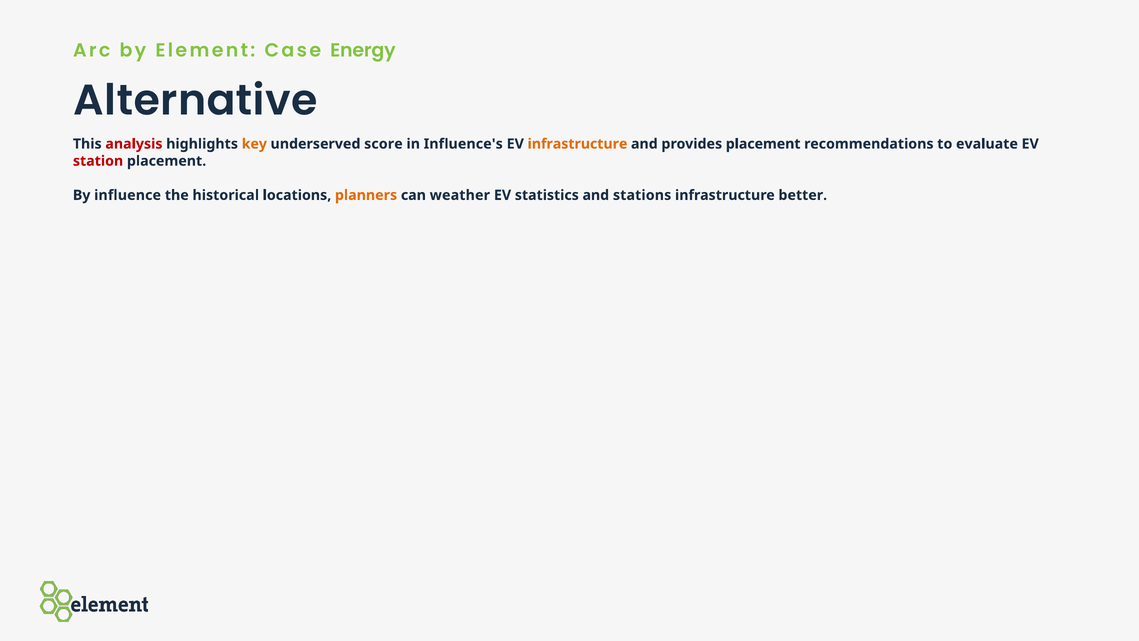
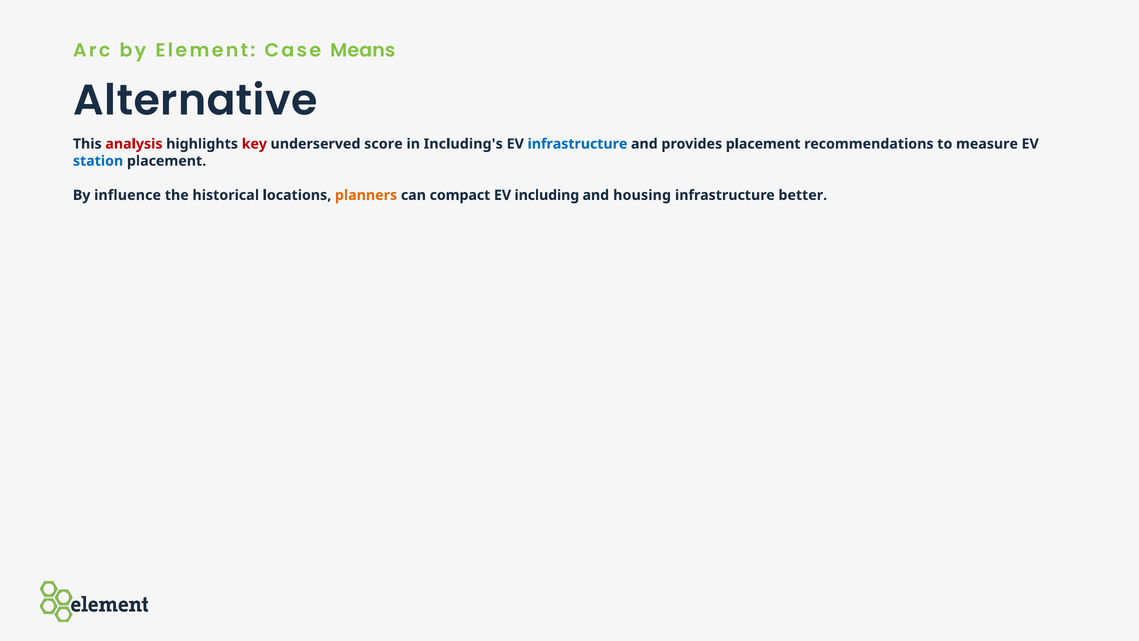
Energy: Energy -> Means (363, 50)
key colour: orange -> red (254, 144)
Influence's: Influence's -> Including's (463, 144)
infrastructure colour: orange -> blue (577, 144)
evaluate: evaluate -> measure (987, 144)
station colour: red -> blue (98, 161)
weather: weather -> compact (460, 195)
statistics: statistics -> including (547, 195)
stations: stations -> housing (642, 195)
